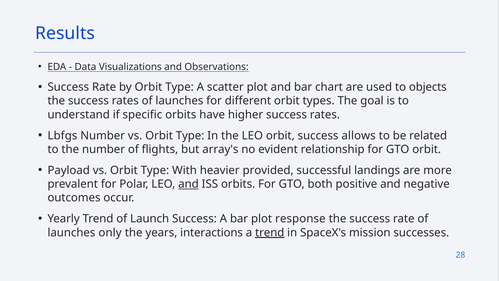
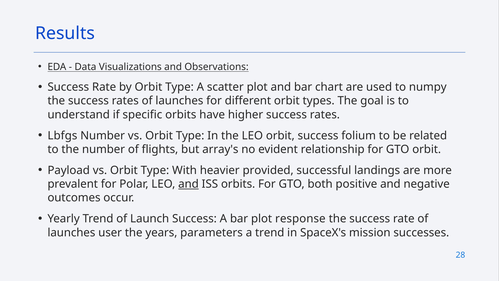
objects: objects -> numpy (428, 87)
allows: allows -> folium (359, 135)
only: only -> user (110, 232)
interactions: interactions -> parameters (212, 232)
trend underline: present -> none (270, 232)
